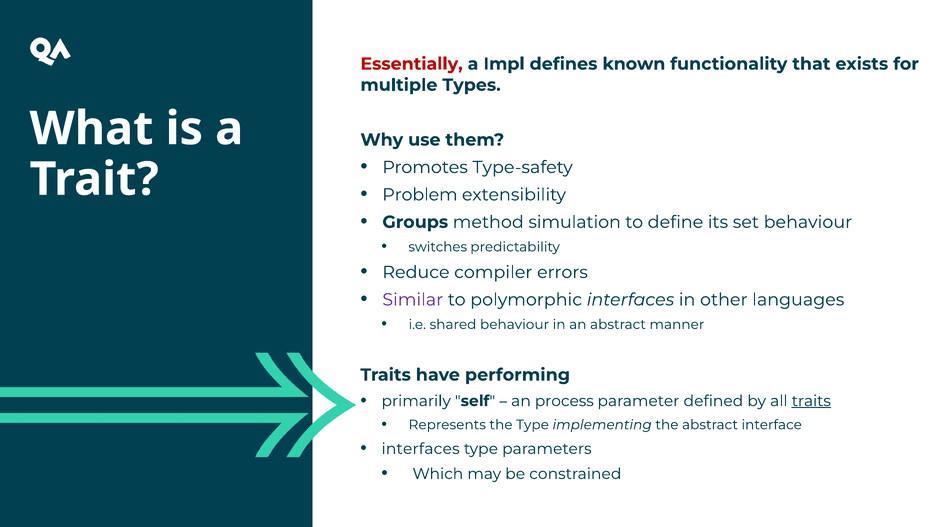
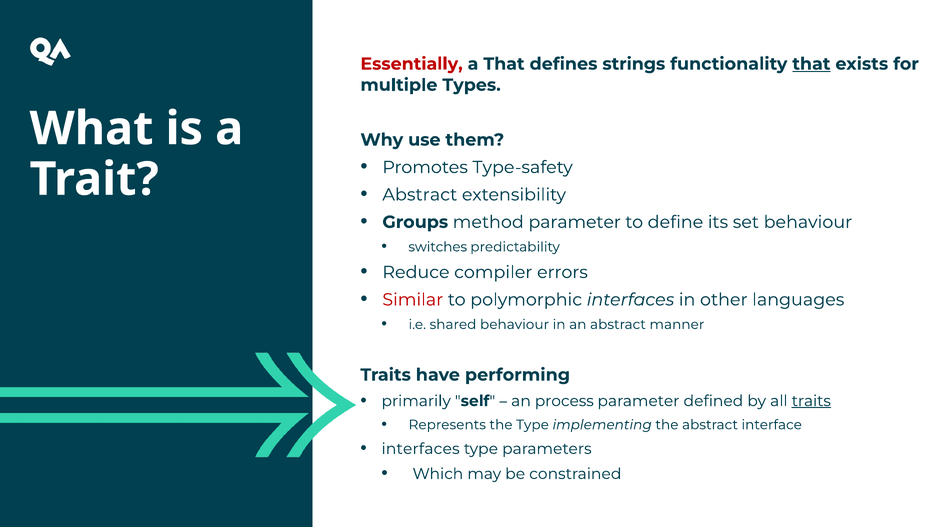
a Impl: Impl -> That (504, 64)
known: known -> strings (634, 64)
that underline: none -> present (811, 64)
Problem: Problem -> Abstract (420, 194)
method simulation: simulation -> parameter (575, 222)
Similar colour: purple -> red (413, 299)
